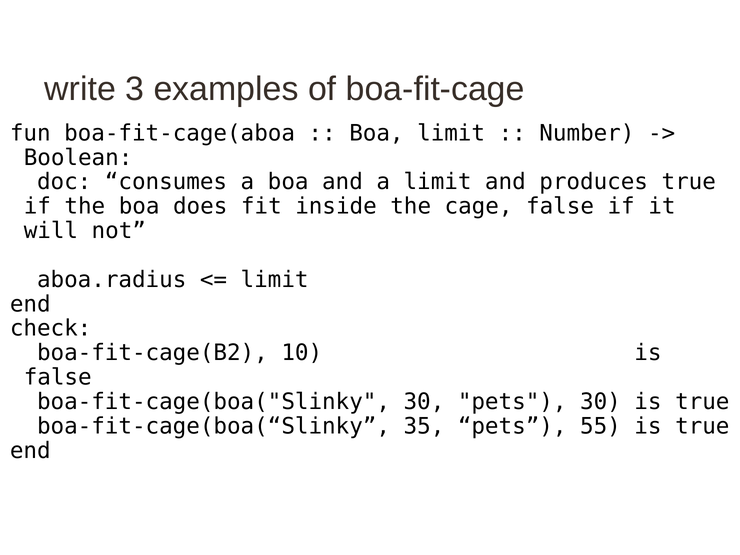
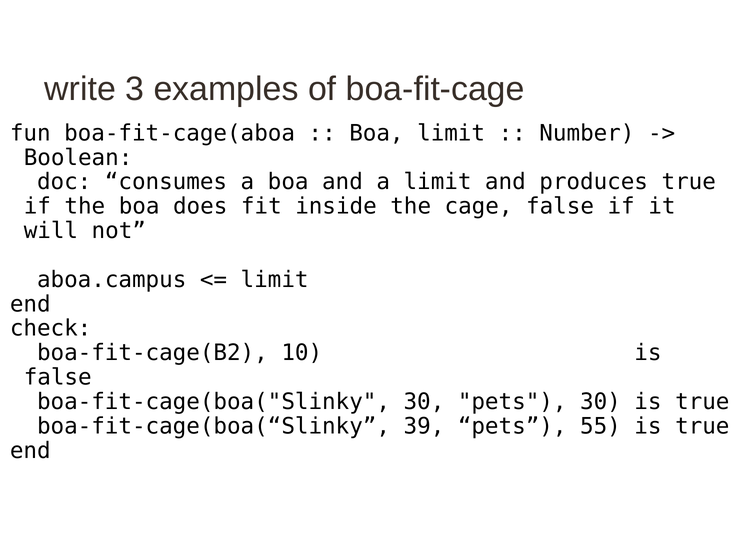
aboa.radius: aboa.radius -> aboa.campus (112, 280)
35: 35 -> 39 (424, 426)
